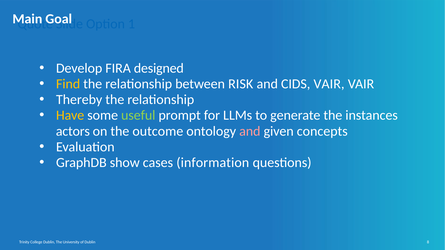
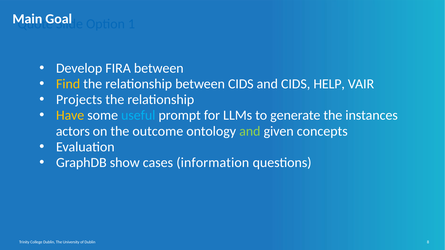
FIRA designed: designed -> between (159, 68)
between RISK: RISK -> CIDS (241, 84)
CIDS VAIR: VAIR -> HELP (329, 84)
Thereby: Thereby -> Projects (79, 100)
useful colour: light green -> light blue (138, 116)
and colour: pink -> light green (250, 131)
